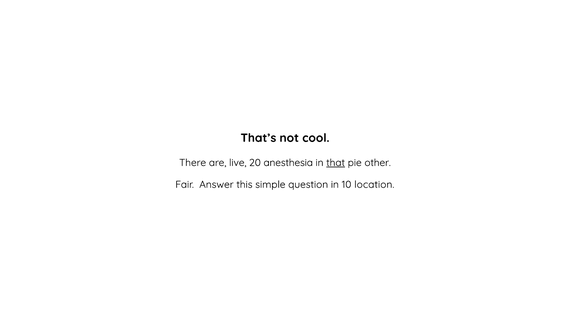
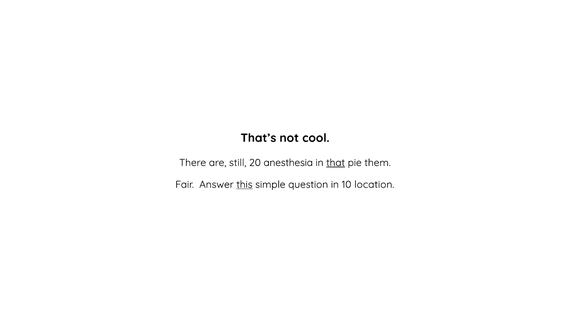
live: live -> still (238, 162)
other: other -> them (378, 162)
this underline: none -> present (244, 184)
